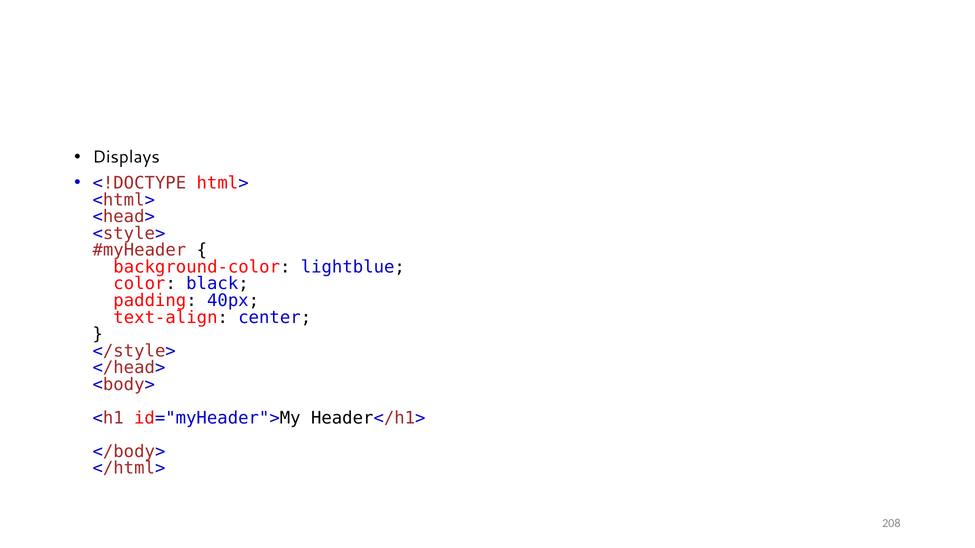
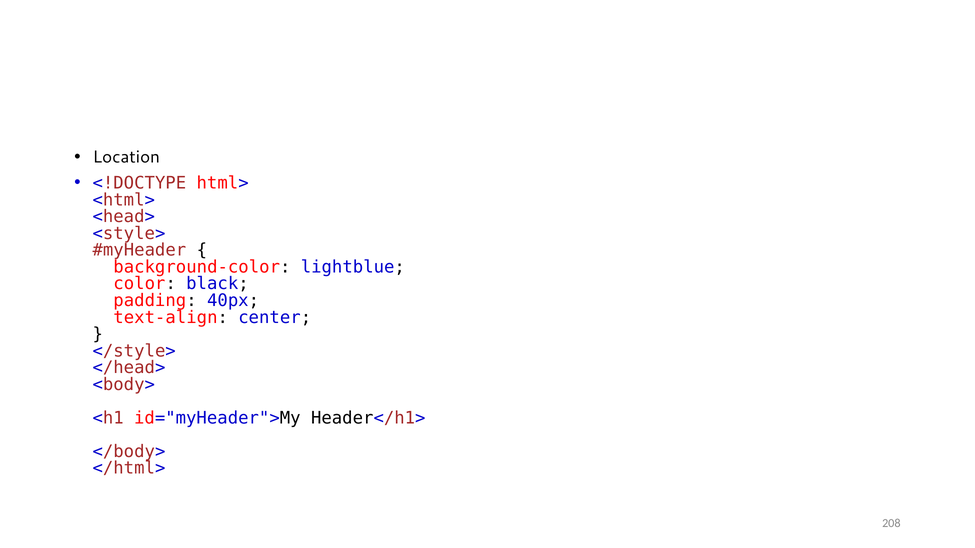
Displays: Displays -> Location (126, 157)
